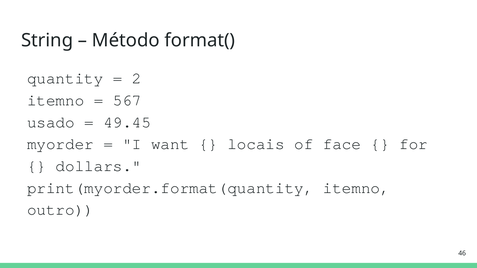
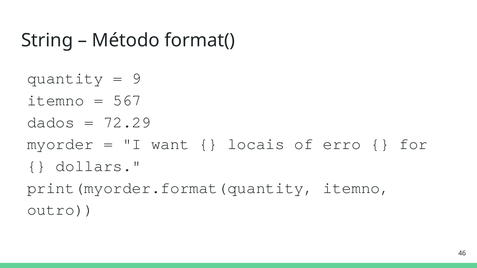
2: 2 -> 9 (137, 78)
usado: usado -> dados (51, 122)
49.45: 49.45 -> 72.29 (127, 122)
face: face -> erro (342, 144)
